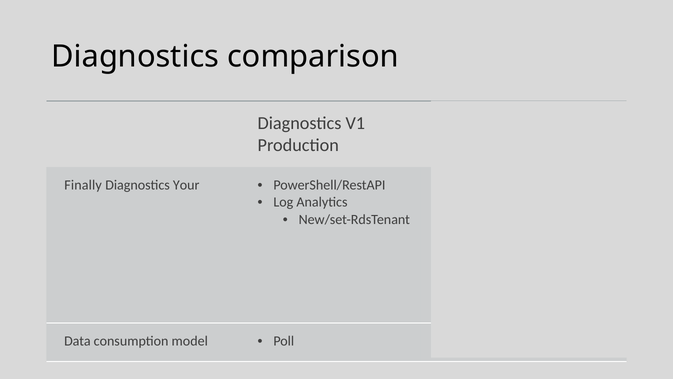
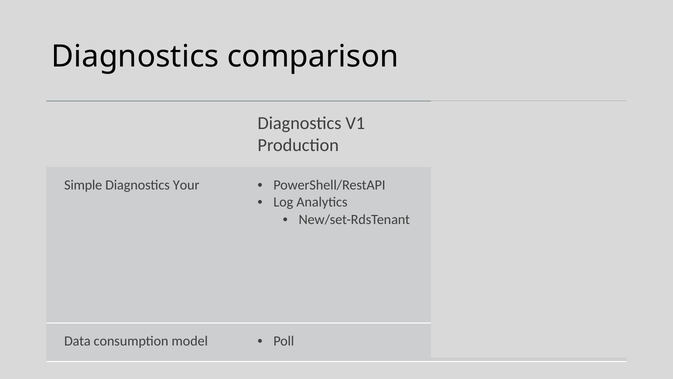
Finally: Finally -> Simple (83, 185)
